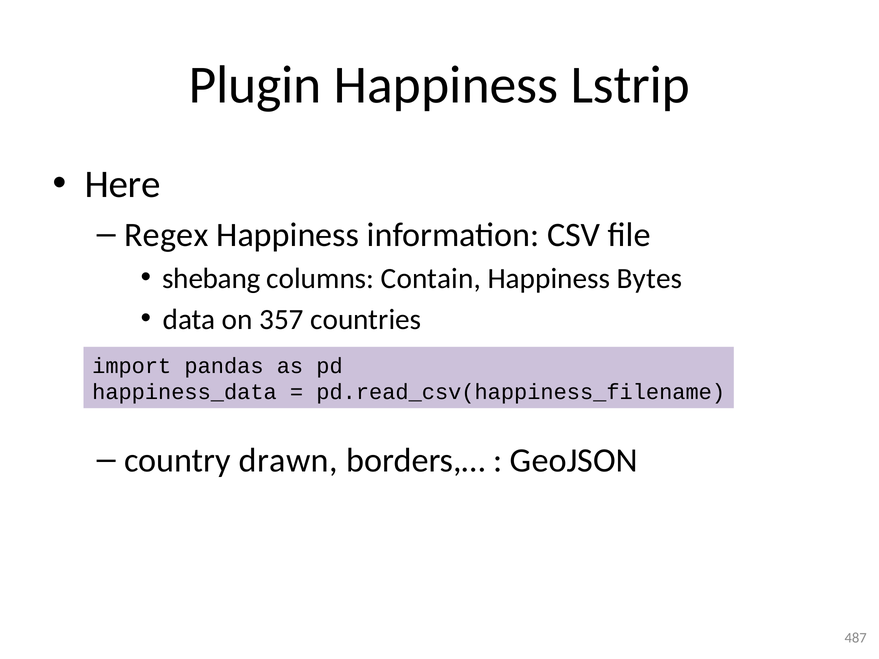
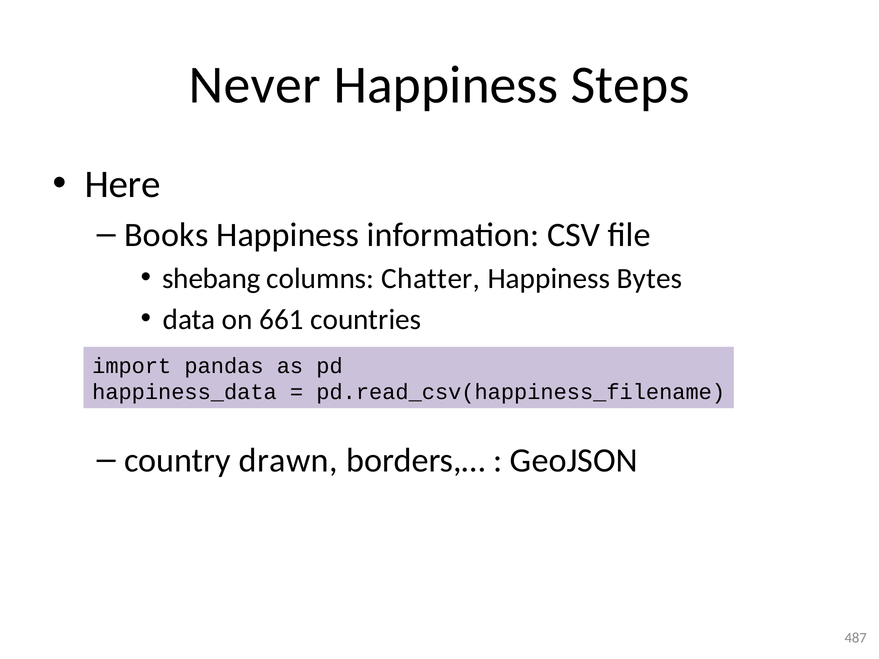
Plugin: Plugin -> Never (255, 85)
Lstrip: Lstrip -> Steps (630, 85)
Regex: Regex -> Books (166, 235)
Contain: Contain -> Chatter (431, 278)
357: 357 -> 661 (281, 320)
